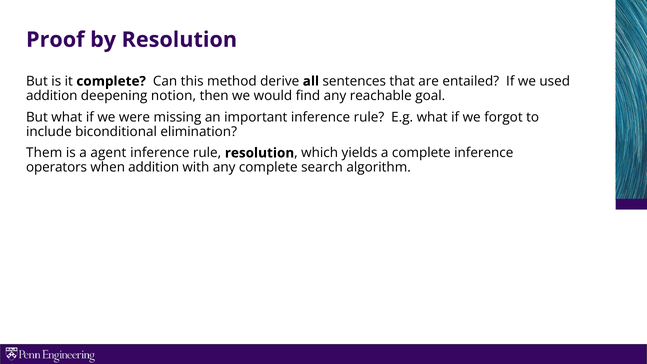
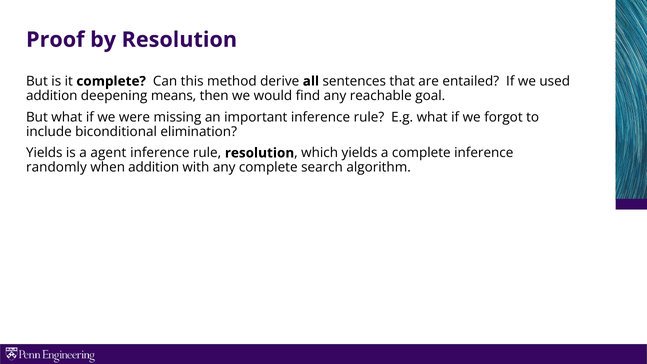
notion: notion -> means (174, 96)
Them: Them -> Yields (44, 153)
operators: operators -> randomly (56, 167)
